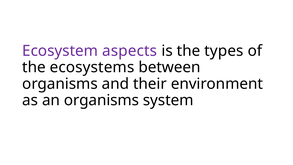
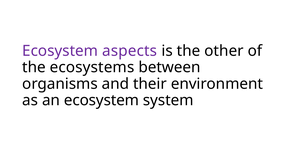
types: types -> other (224, 51)
an organisms: organisms -> ecosystem (101, 100)
